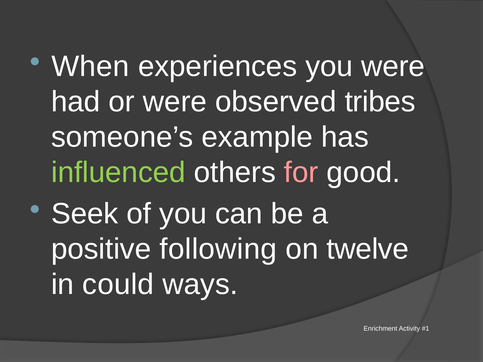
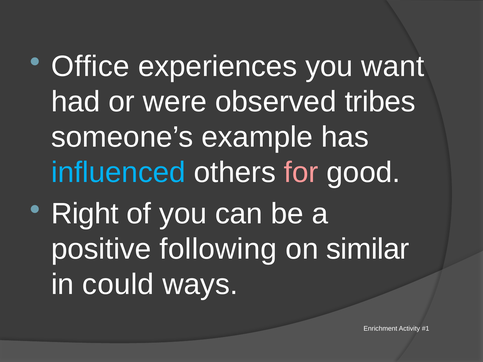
When: When -> Office (90, 66)
you were: were -> want (393, 66)
influenced colour: light green -> light blue (118, 173)
Seek: Seek -> Right (85, 214)
twelve: twelve -> similar (368, 249)
